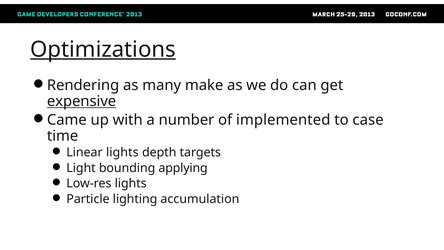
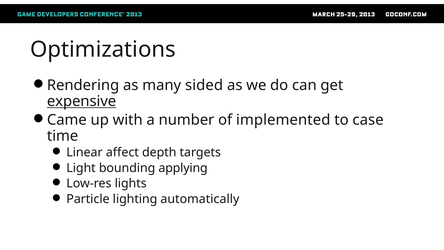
Optimizations underline: present -> none (103, 49)
make: make -> sided (204, 85)
Linear lights: lights -> affect (122, 152)
accumulation: accumulation -> automatically (200, 199)
